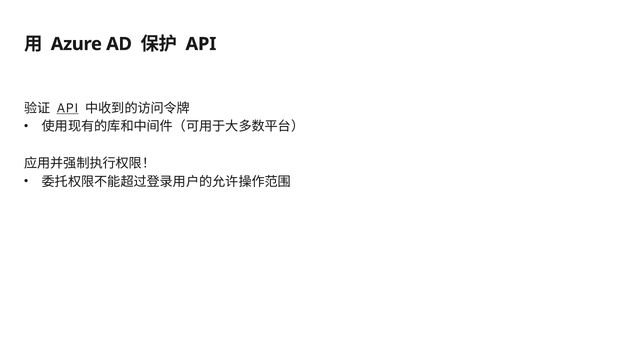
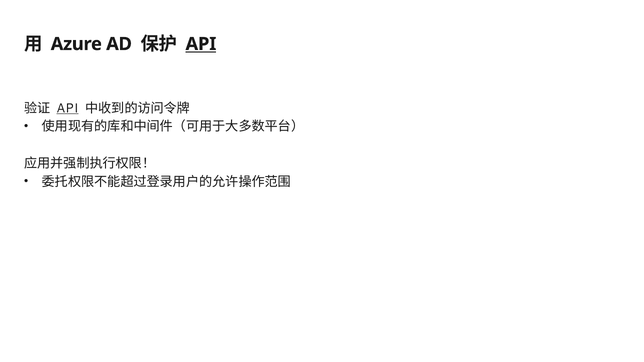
API underline: none -> present (201, 44)
